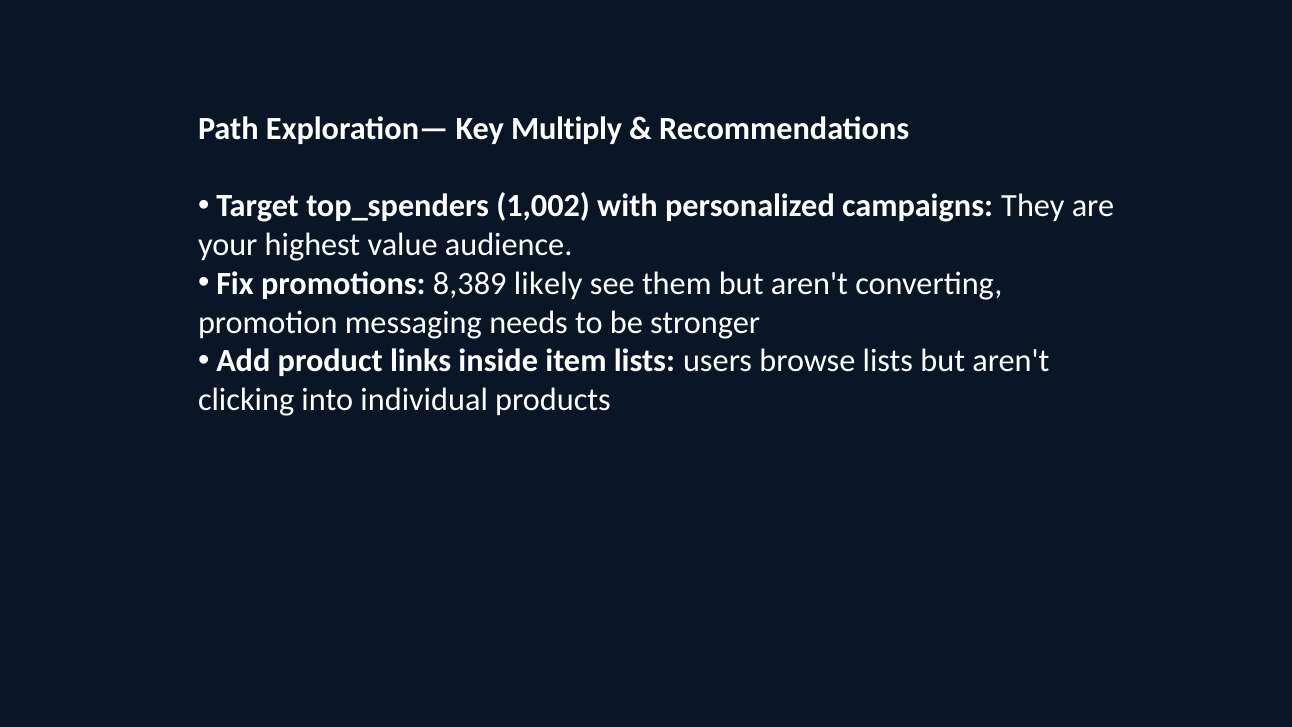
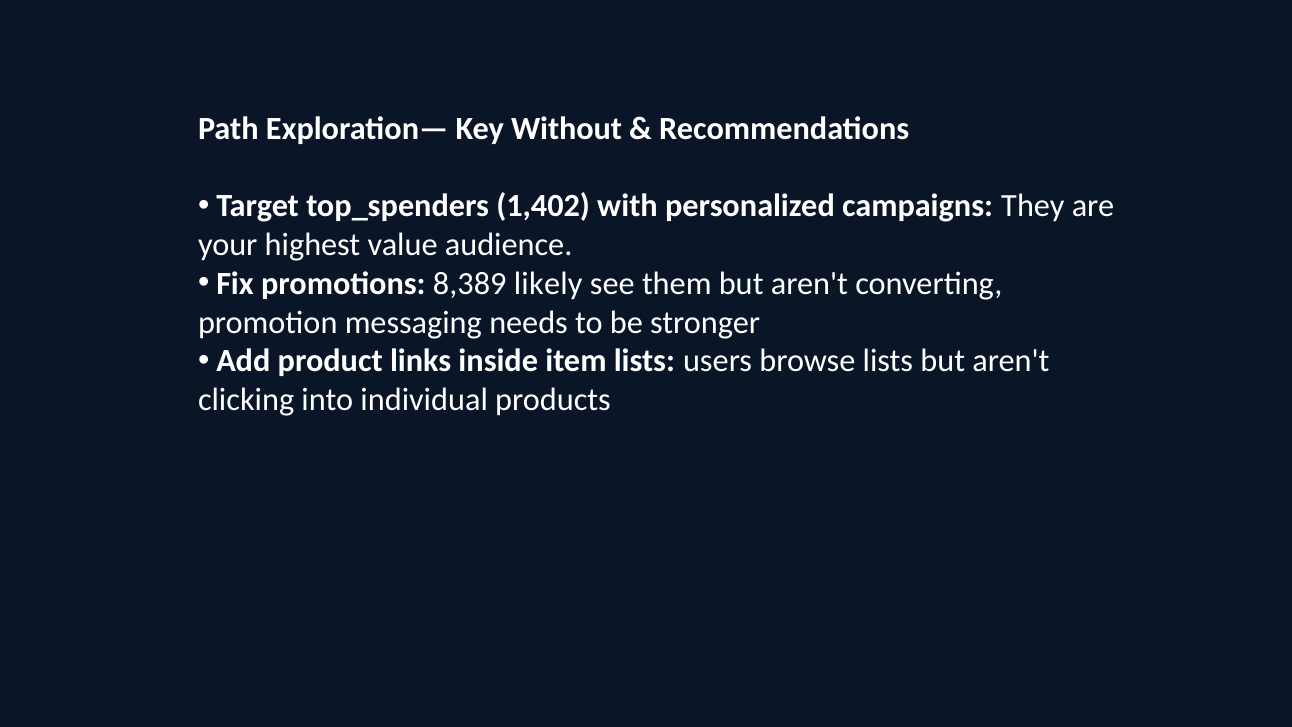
Multiply: Multiply -> Without (567, 129)
1,002: 1,002 -> 1,402 (543, 206)
